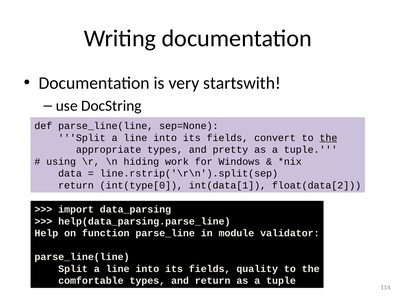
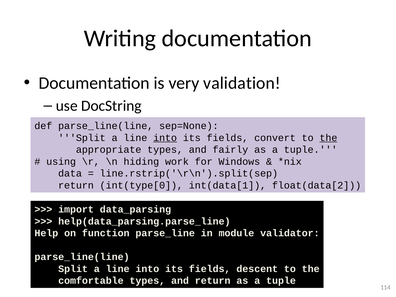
startswith: startswith -> validation (242, 83)
into underline: none -> present (165, 138)
pretty: pretty -> fairly (230, 150)
quality: quality -> descent (257, 269)
